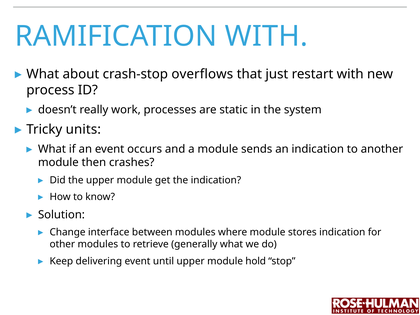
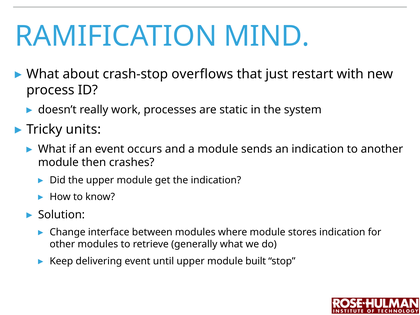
RAMIFICATION WITH: WITH -> MIND (267, 36)
hold: hold -> built (256, 261)
